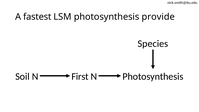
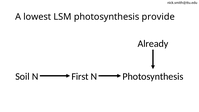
fastest: fastest -> lowest (37, 17)
Species: Species -> Already (153, 44)
